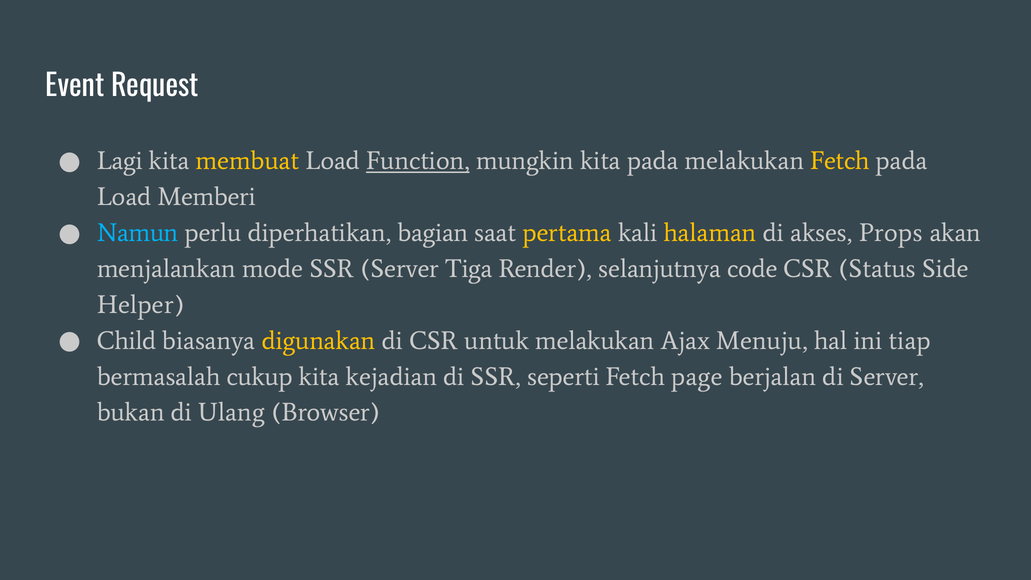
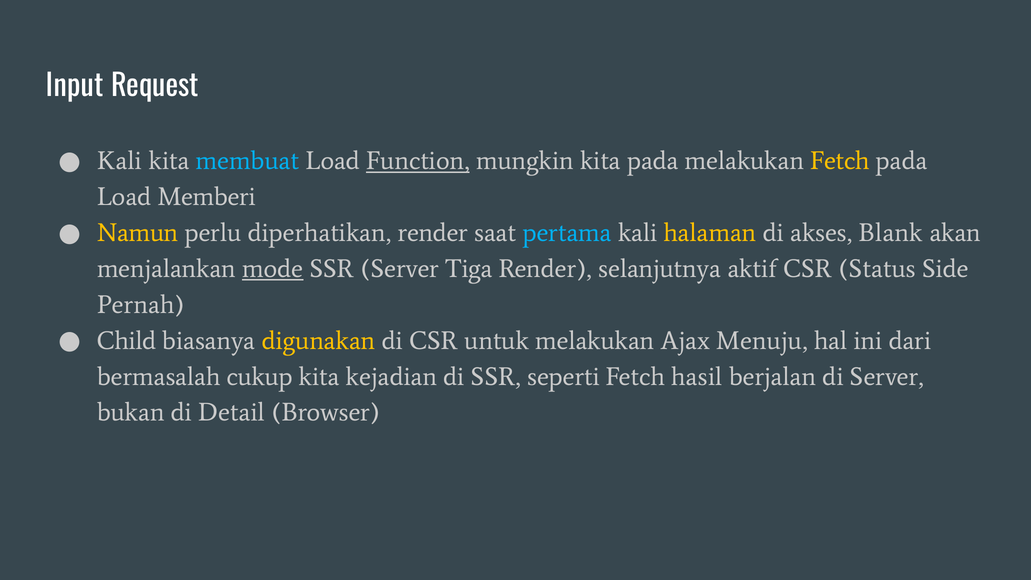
Event: Event -> Input (75, 86)
Lagi: Lagi -> Kali (120, 161)
membuat colour: yellow -> light blue (247, 161)
Namun colour: light blue -> yellow (138, 233)
diperhatikan bagian: bagian -> render (433, 233)
pertama colour: yellow -> light blue (567, 233)
Props: Props -> Blank (891, 233)
mode underline: none -> present (273, 269)
code: code -> aktif (752, 269)
Helper: Helper -> Pernah (141, 305)
tiap: tiap -> dari (910, 341)
page: page -> hasil (697, 376)
Ulang: Ulang -> Detail (232, 412)
